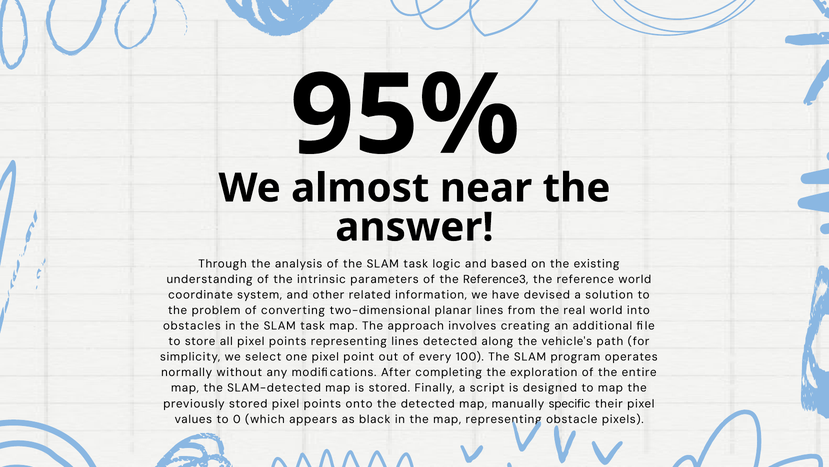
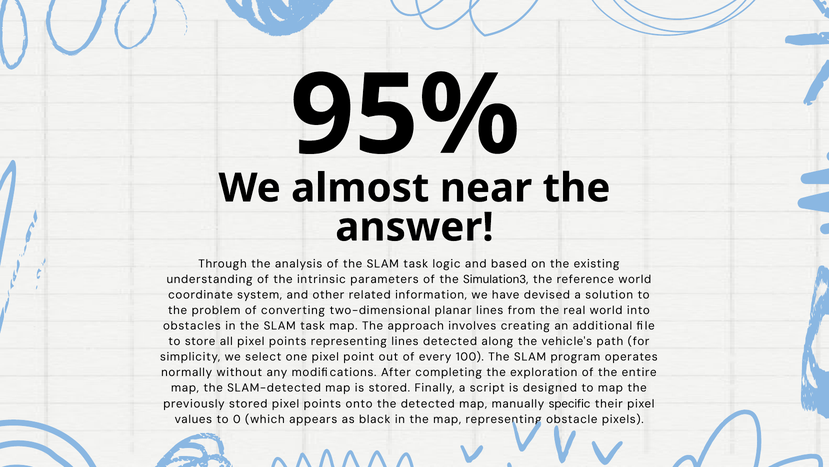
Reference3: Reference3 -> Simulation3 (496, 279)
